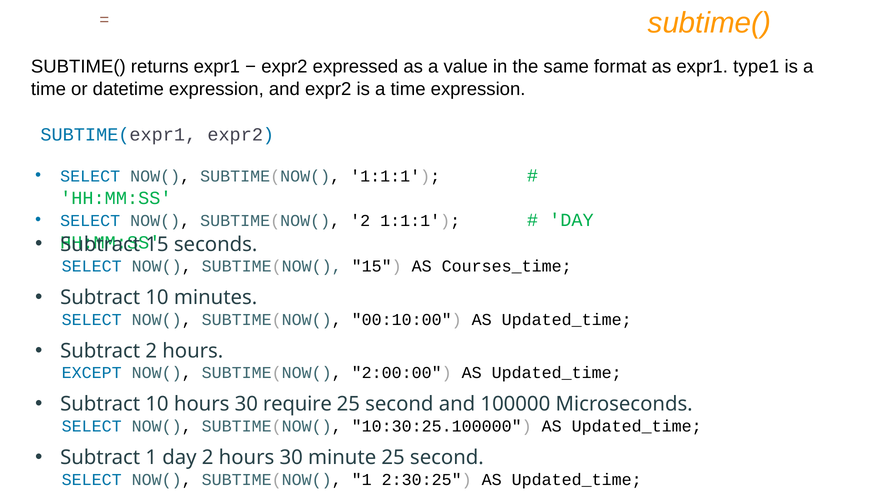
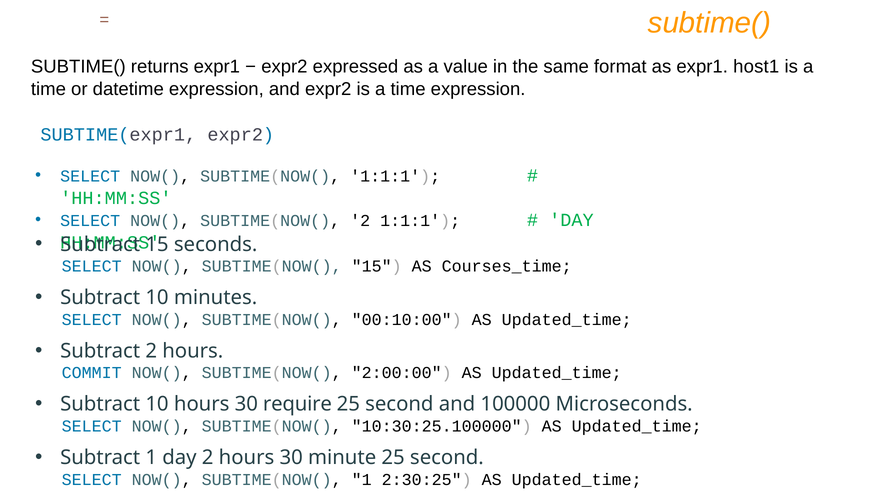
type1: type1 -> host1 (756, 67)
EXCEPT: EXCEPT -> COMMIT (92, 373)
